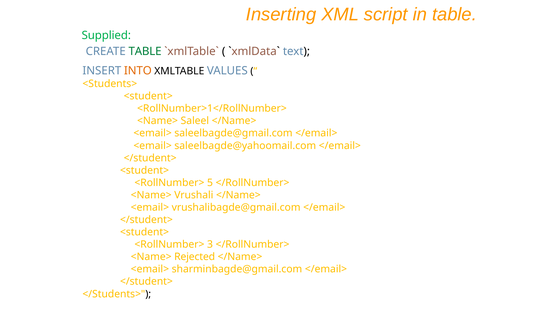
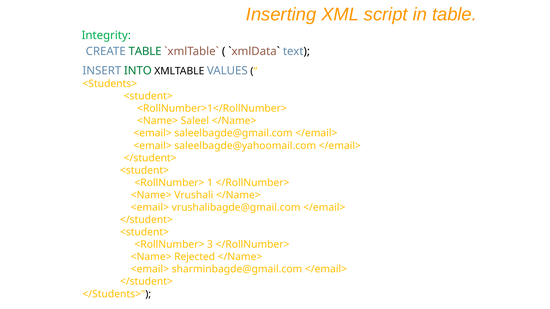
Supplied: Supplied -> Integrity (106, 35)
INTO colour: orange -> green (138, 71)
5: 5 -> 1 (210, 183)
